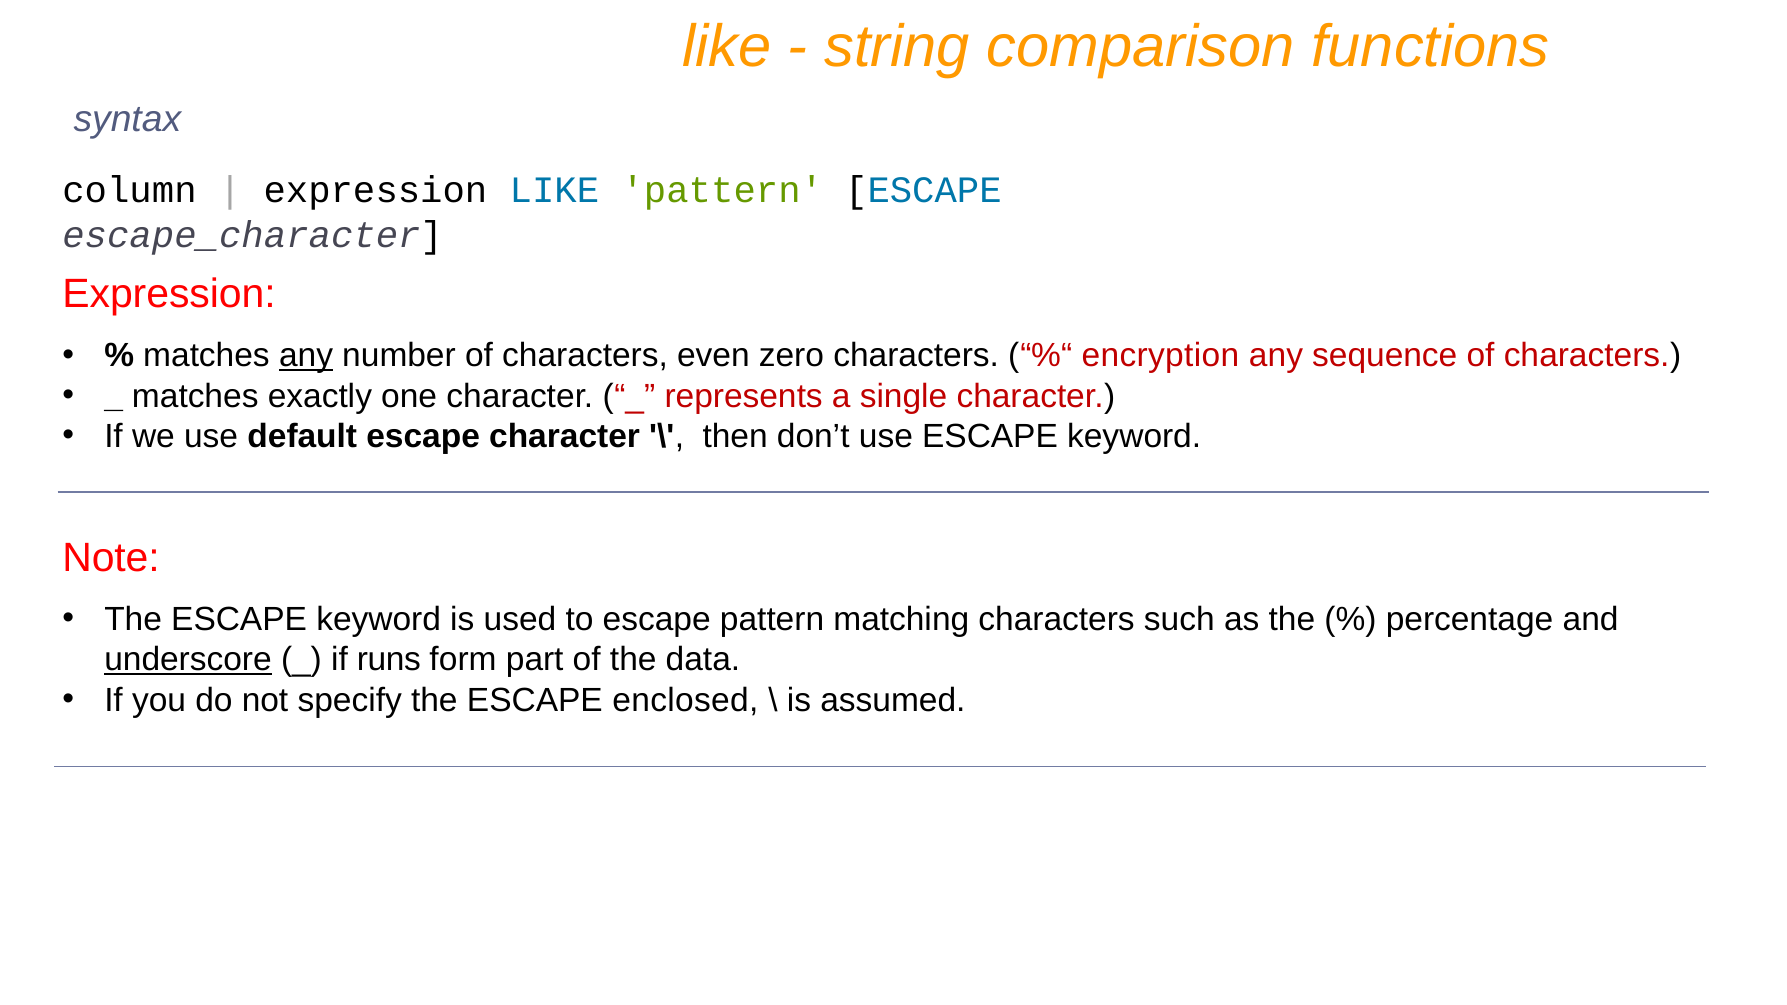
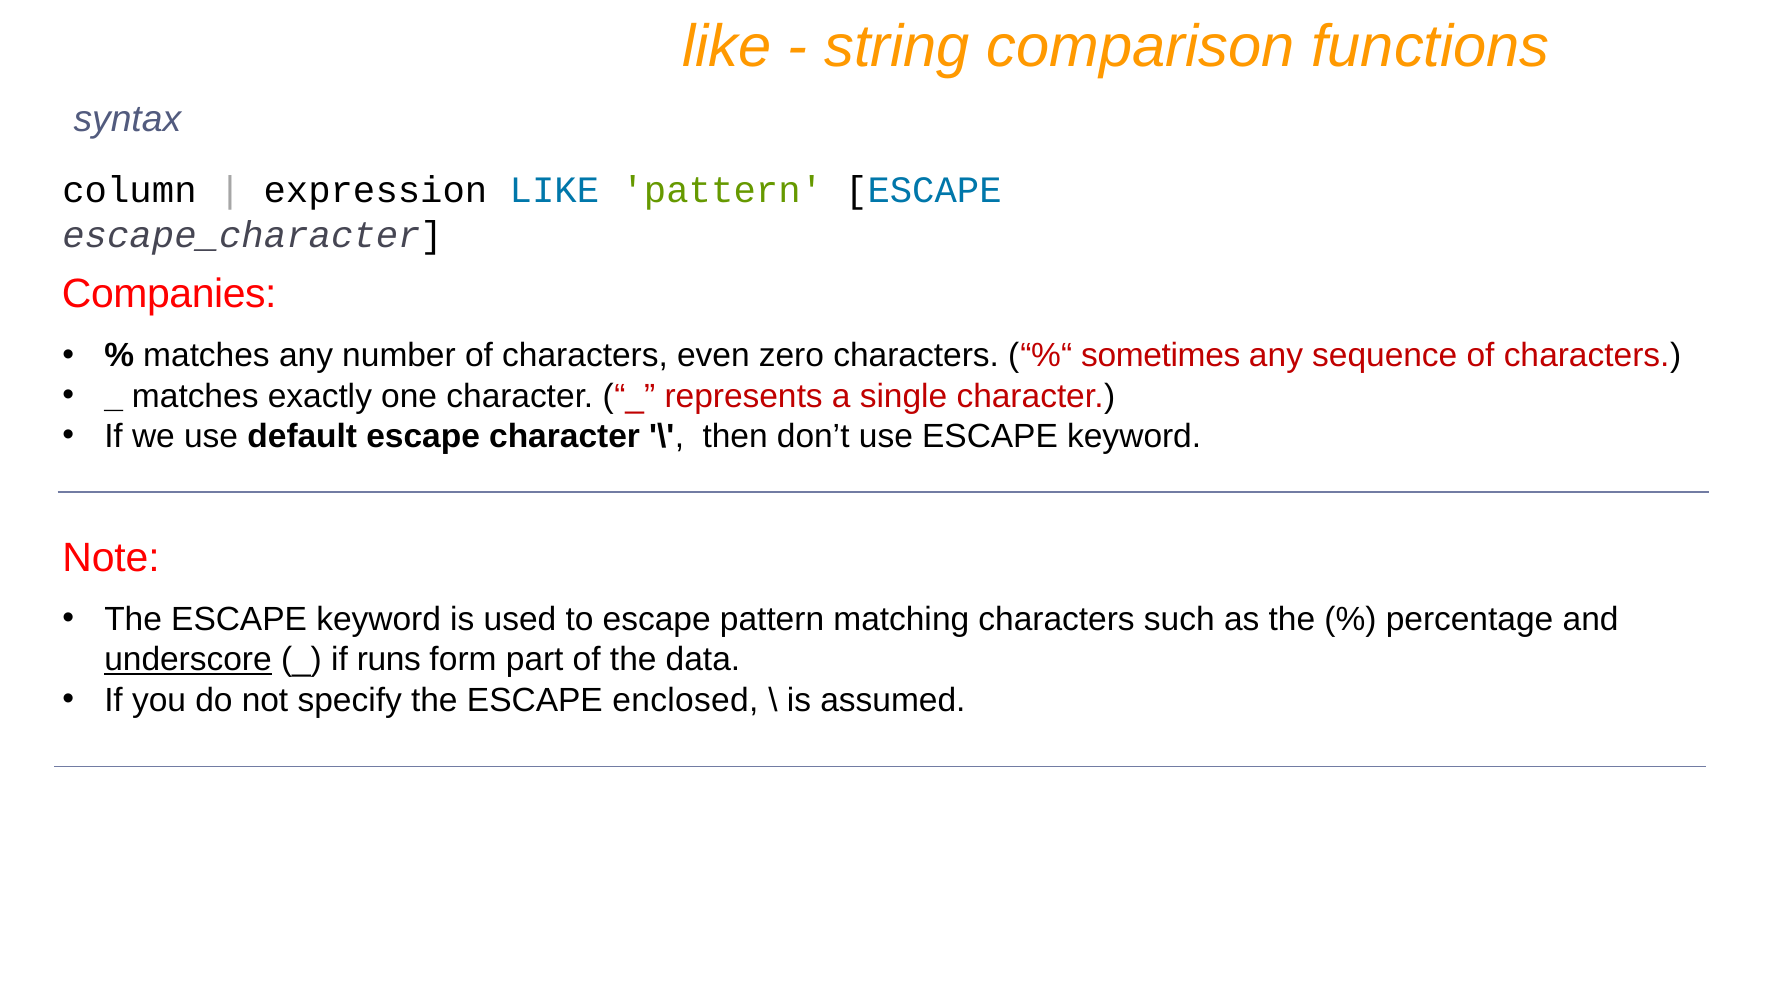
Expression: Expression -> Companies (169, 294)
any underline: present -> none (306, 356)
encryption: encryption -> sometimes (1161, 356)
